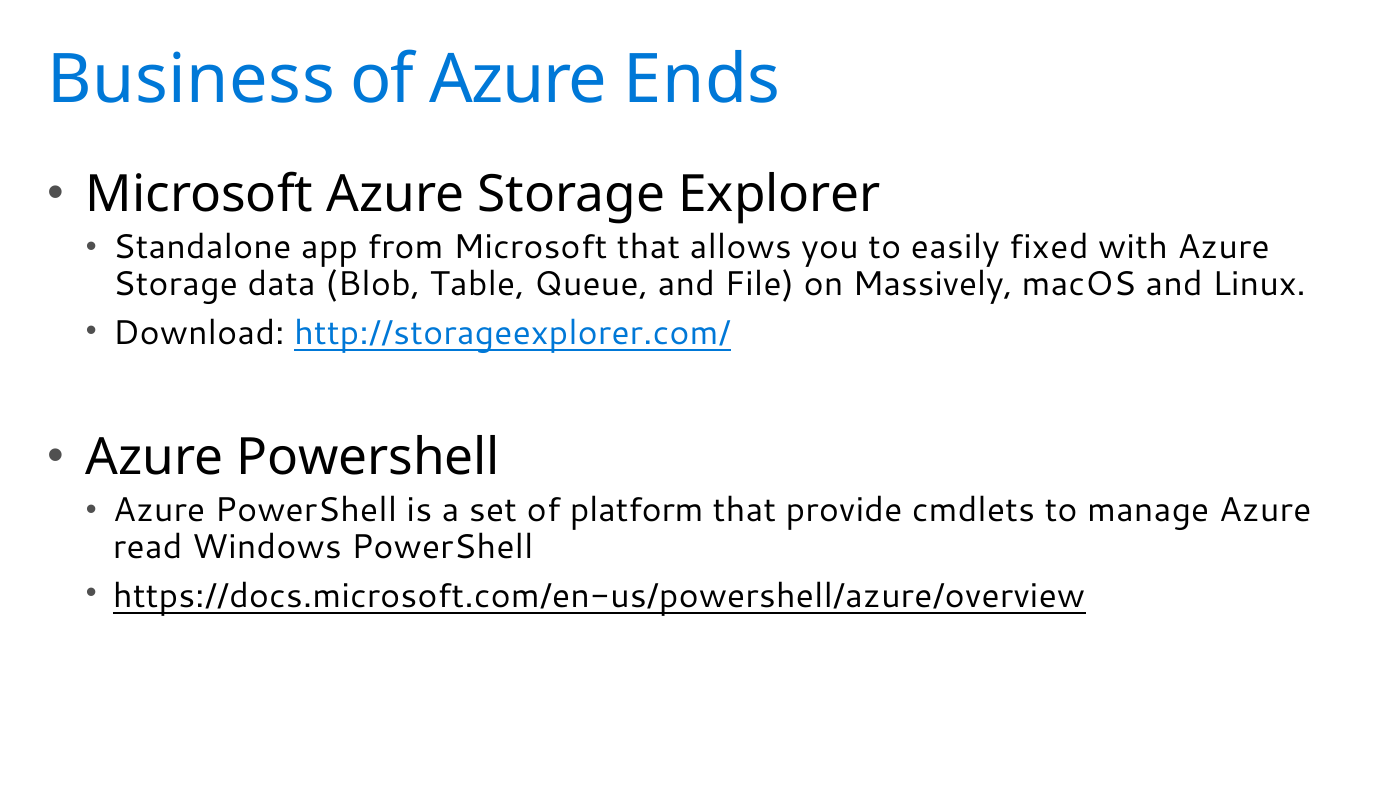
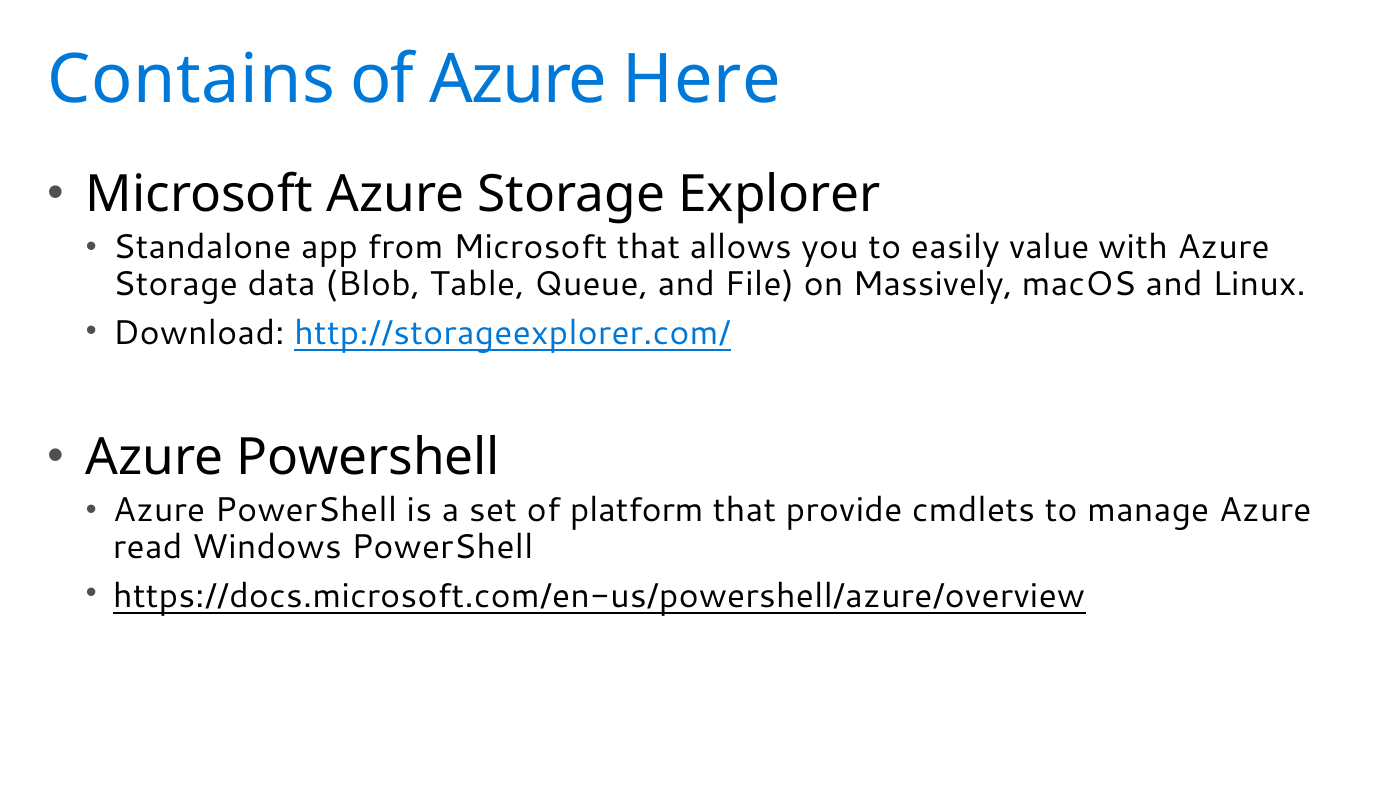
Business: Business -> Contains (191, 80)
Ends: Ends -> Here (702, 80)
fixed: fixed -> value (1049, 248)
